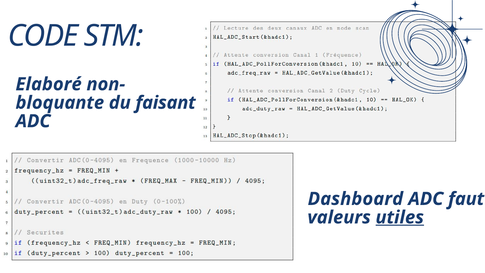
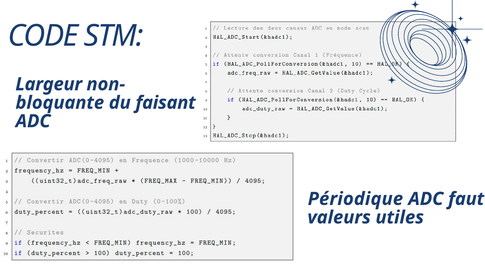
Elaboré: Elaboré -> Largeur (49, 84)
Dashboard: Dashboard -> Périodique (355, 199)
utiles underline: present -> none (400, 217)
